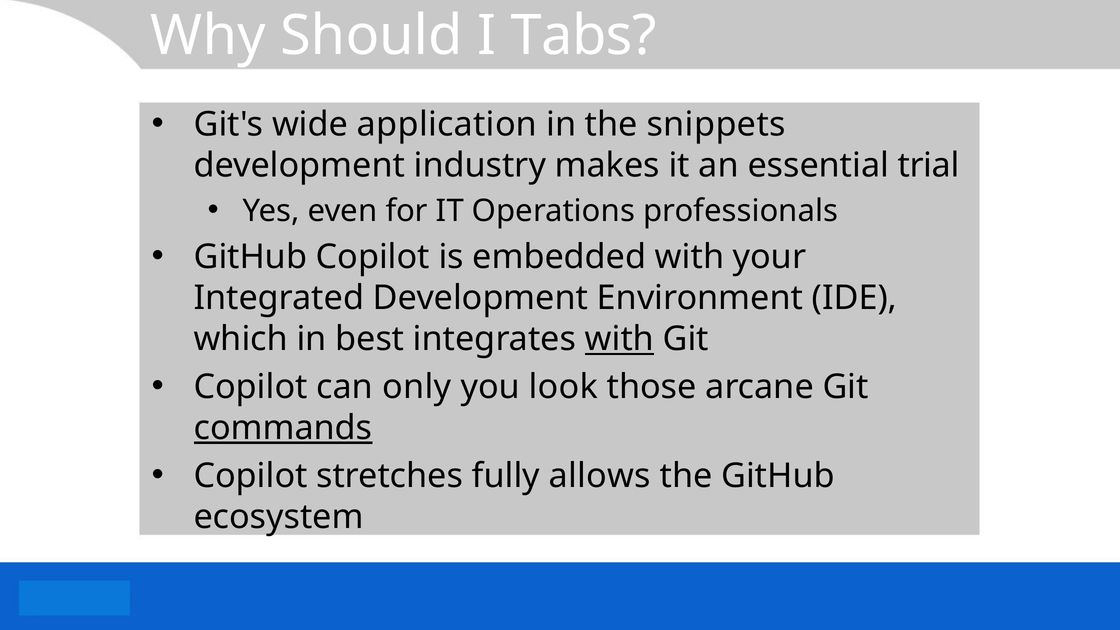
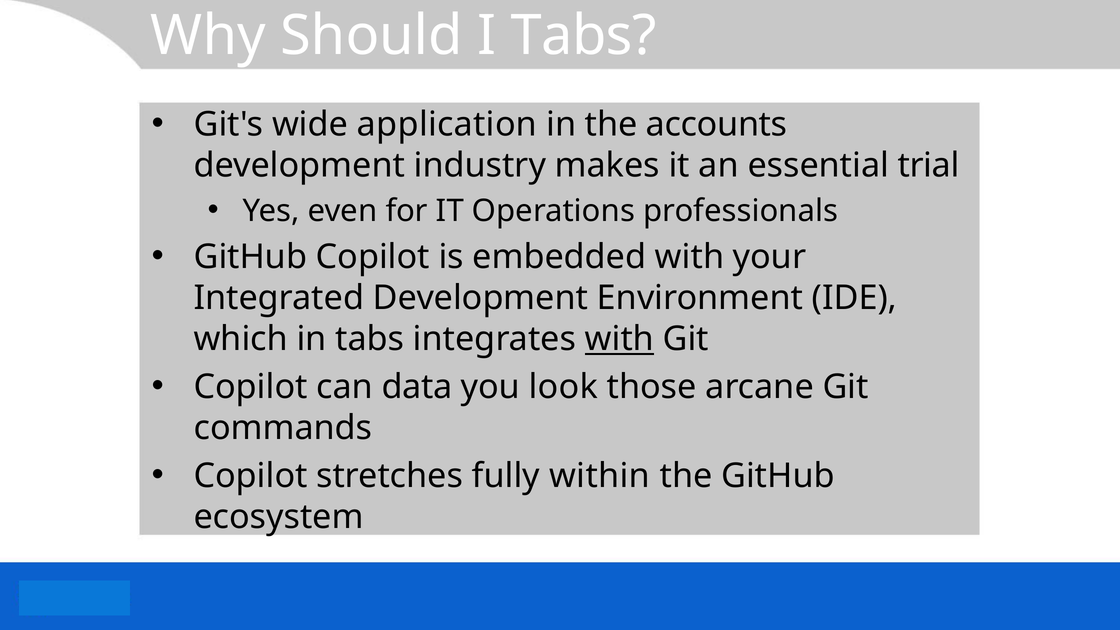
snippets: snippets -> accounts (717, 125)
in best: best -> tabs (370, 339)
only: only -> data (417, 387)
commands underline: present -> none (283, 428)
allows: allows -> within (600, 476)
